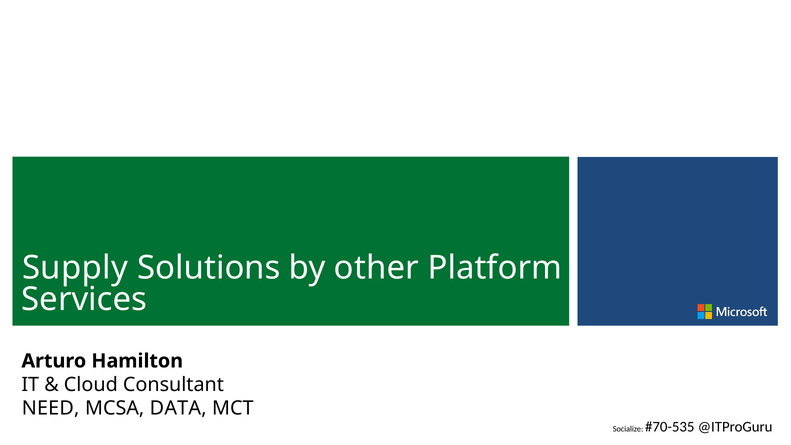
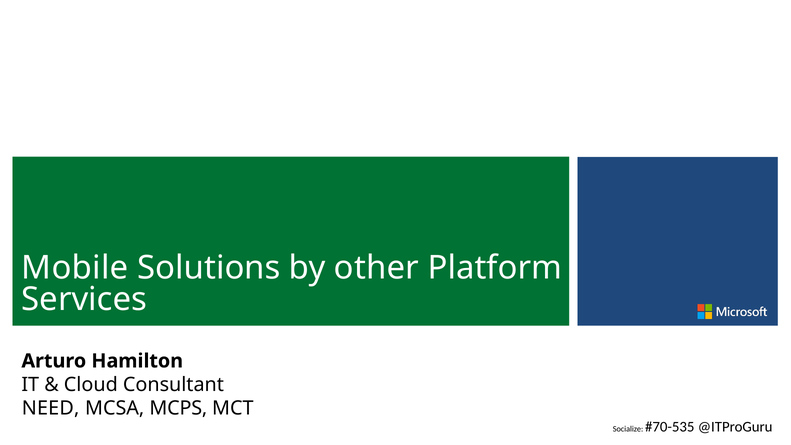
Supply: Supply -> Mobile (75, 268)
DATA: DATA -> MCPS (178, 408)
